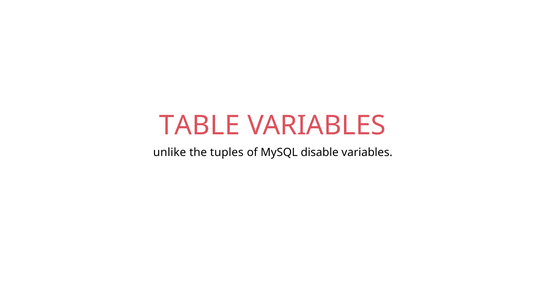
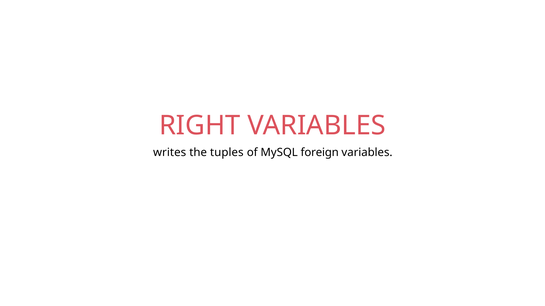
TABLE: TABLE -> RIGHT (200, 126)
unlike: unlike -> writes (170, 153)
disable: disable -> foreign (320, 153)
